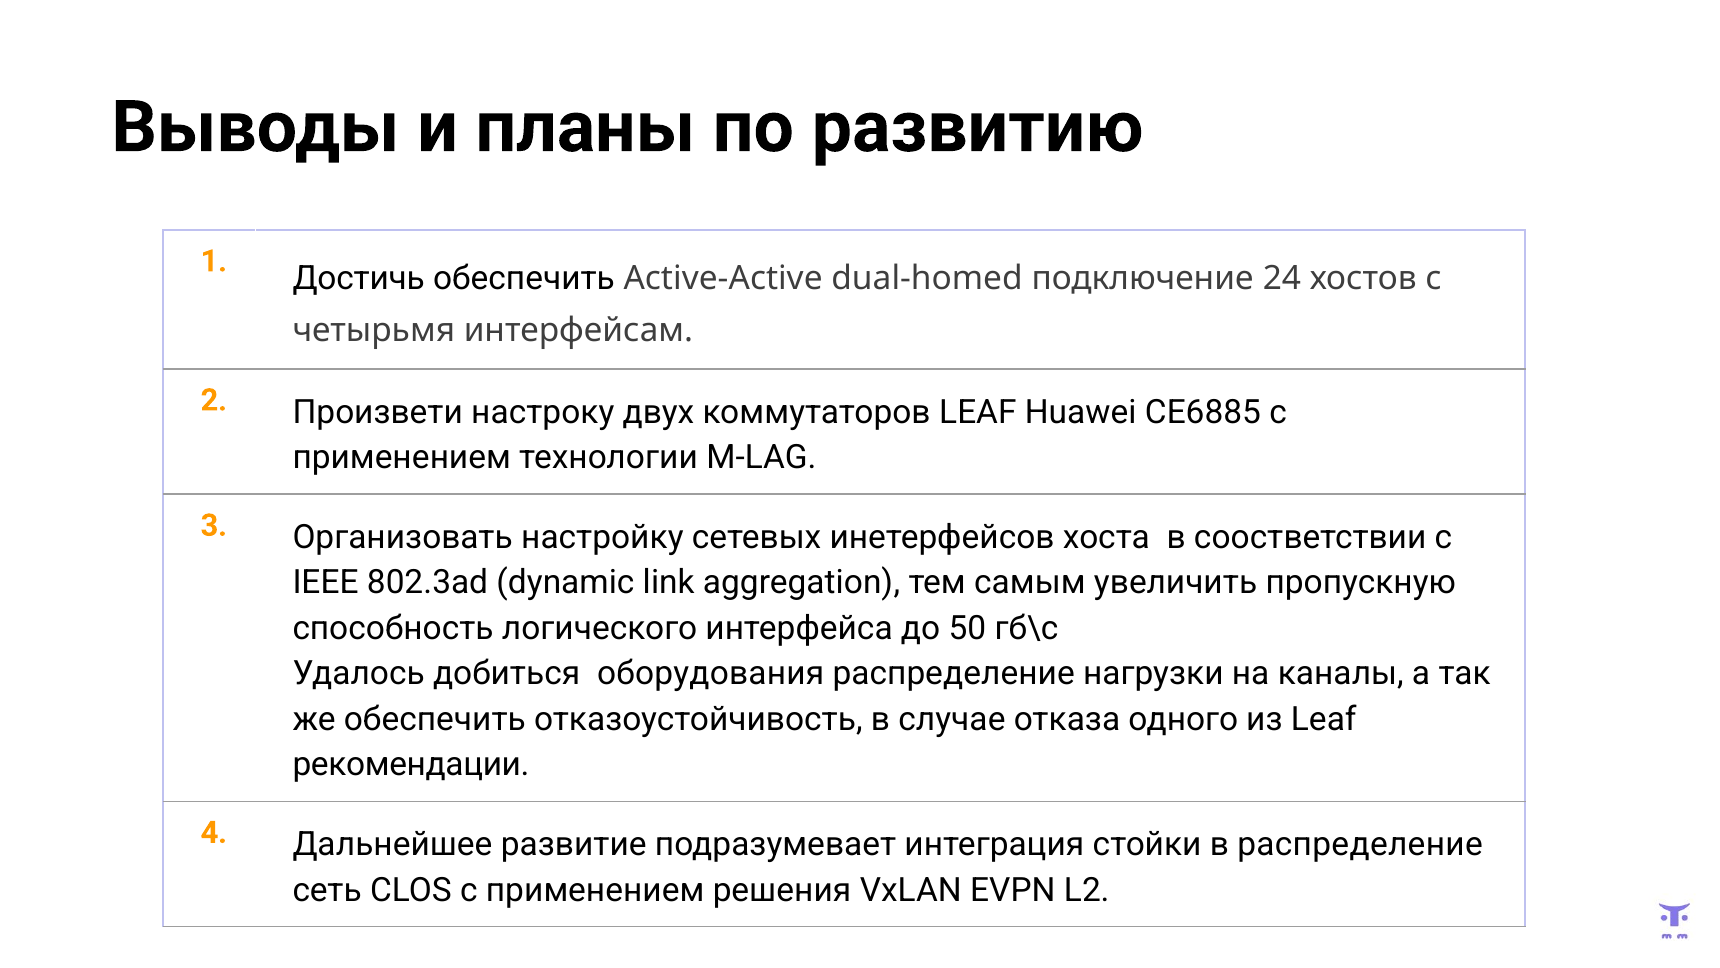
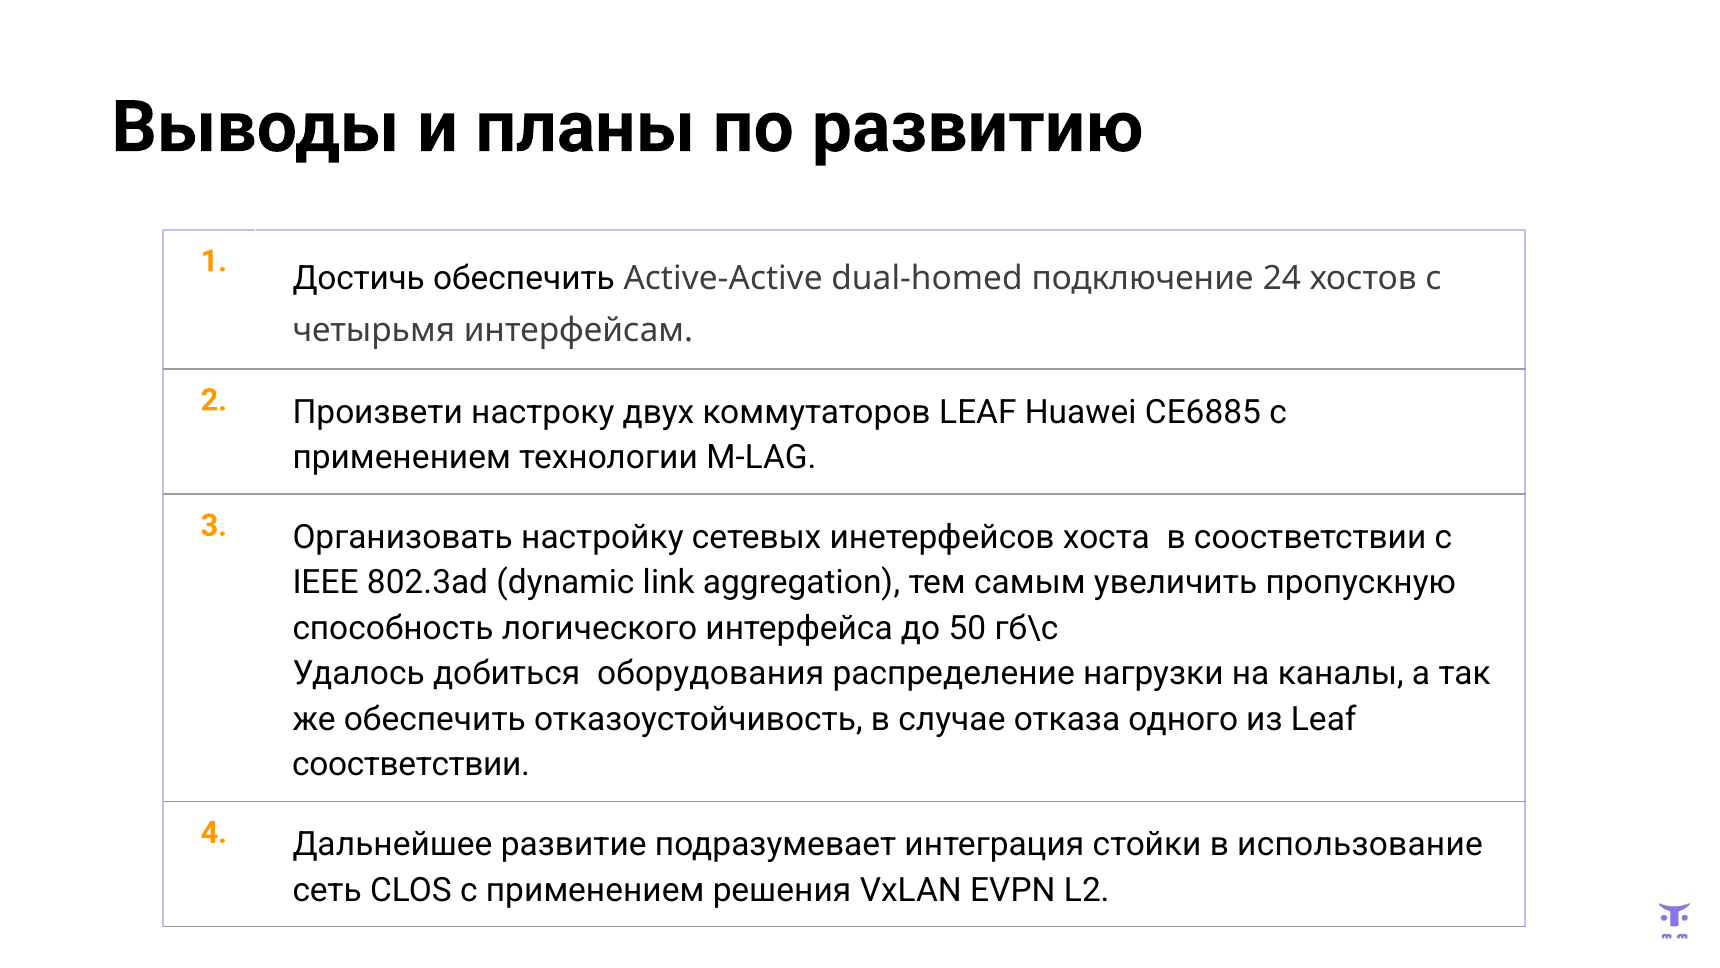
рекомендации: рекомендации -> соостветствии (411, 764)
в распределение: распределение -> использование (1360, 844)
